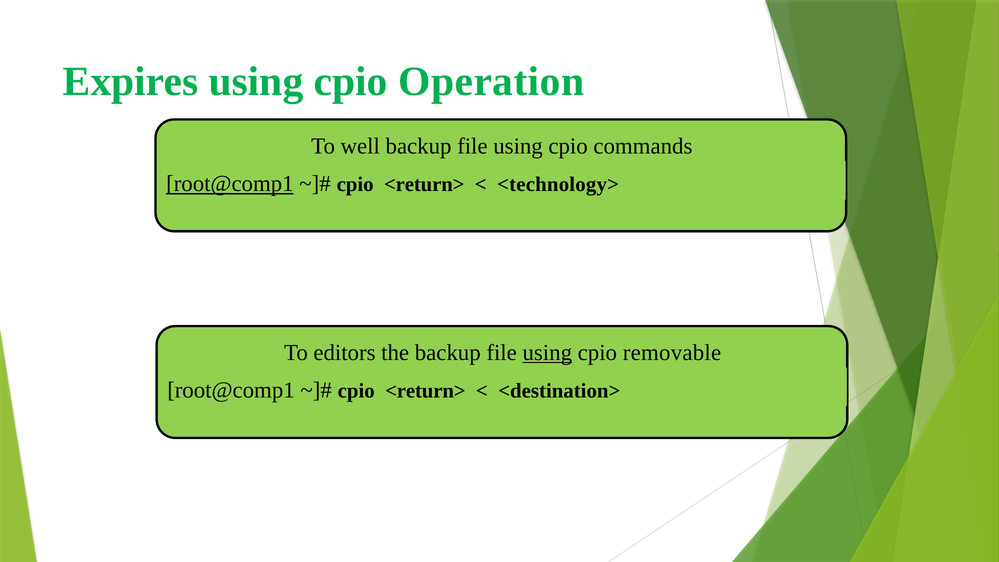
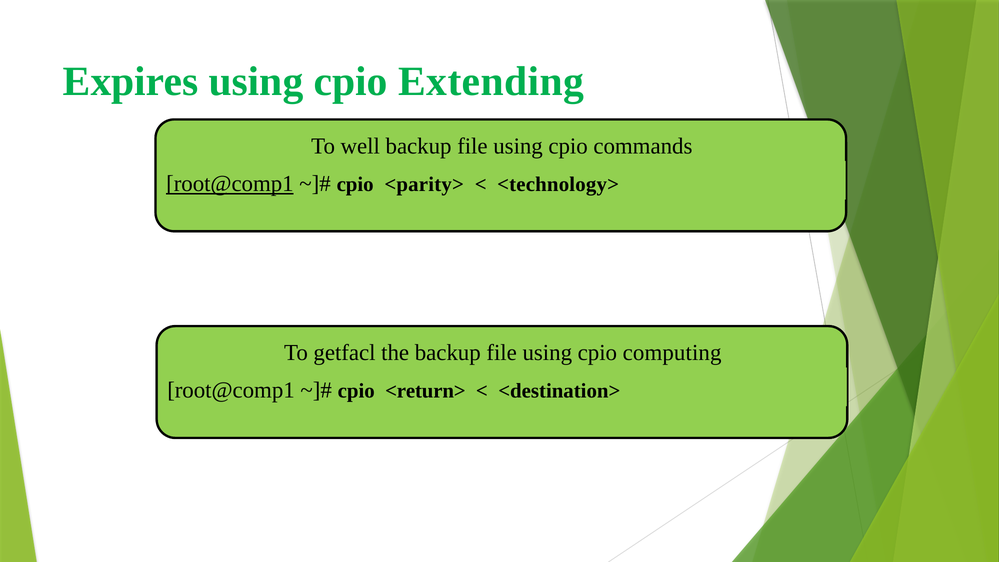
Operation: Operation -> Extending (491, 82)
<return>: <return> -> <parity> (424, 184)
editors: editors -> getfacl (344, 353)
using underline: present -> none (547, 353)
removable: removable -> computing (672, 353)
